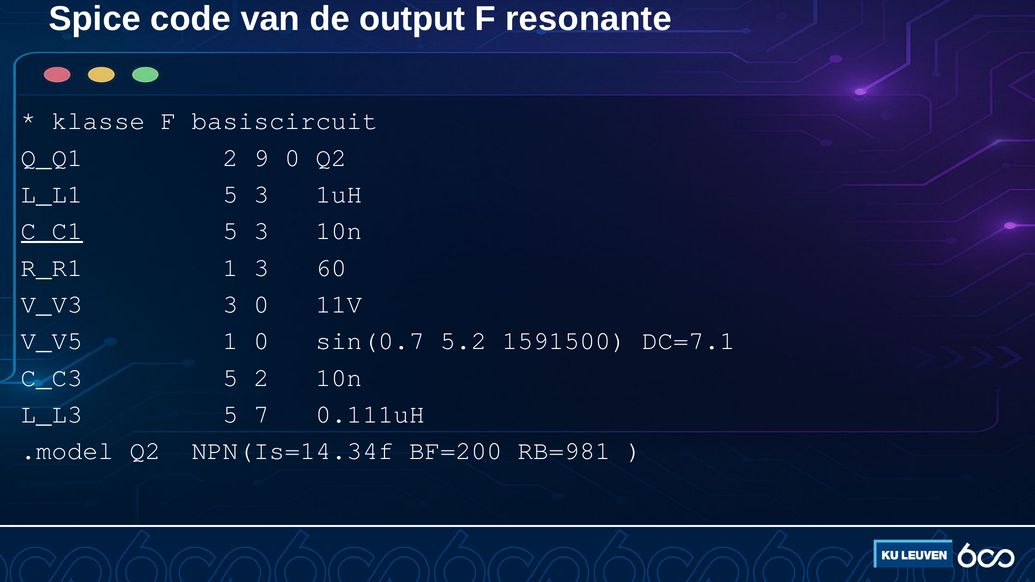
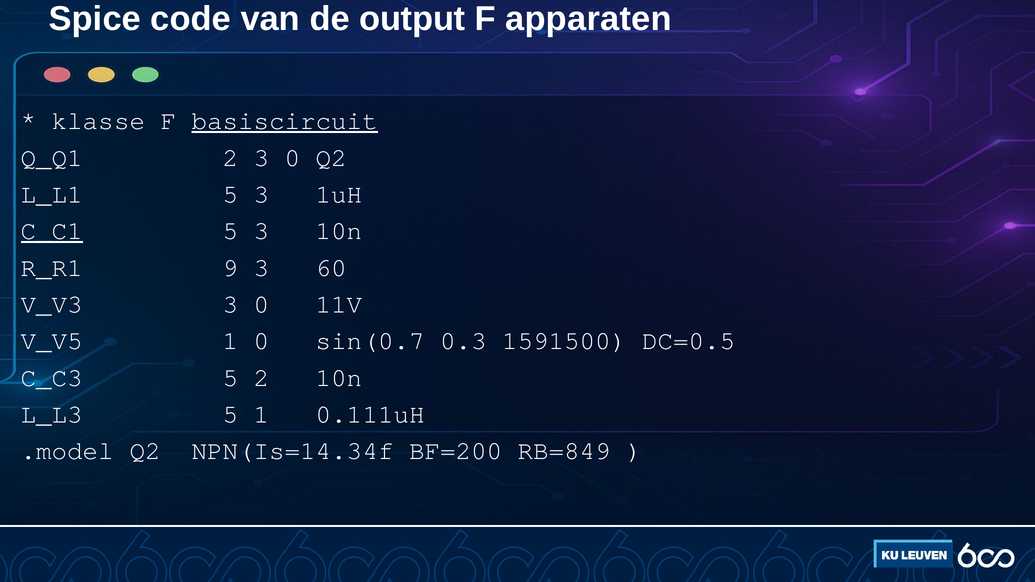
resonante: resonante -> apparaten (589, 19)
basiscircuit underline: none -> present (285, 121)
2 9: 9 -> 3 (262, 158)
R_R1 1: 1 -> 9 (231, 268)
5.2: 5.2 -> 0.3 (463, 341)
DC=7.1: DC=7.1 -> DC=0.5 (689, 341)
5 7: 7 -> 1 (262, 414)
RB=981: RB=981 -> RB=849 (564, 451)
